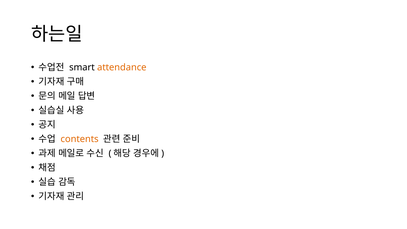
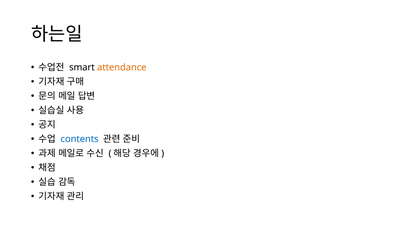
contents colour: orange -> blue (80, 139)
